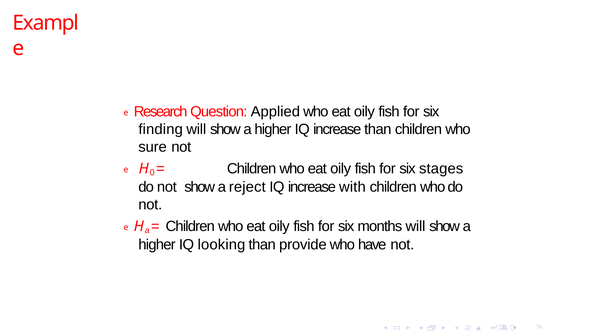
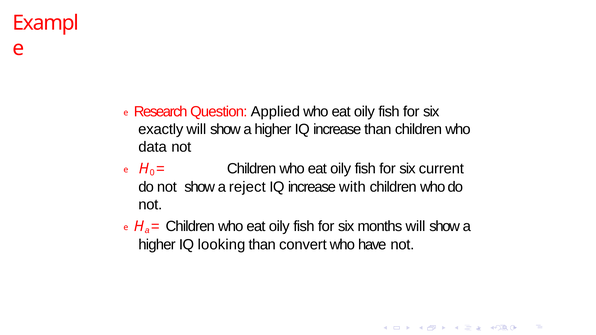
finding: finding -> exactly (161, 129)
sure: sure -> data (153, 147)
stages: stages -> current (441, 169)
provide: provide -> convert (303, 245)
